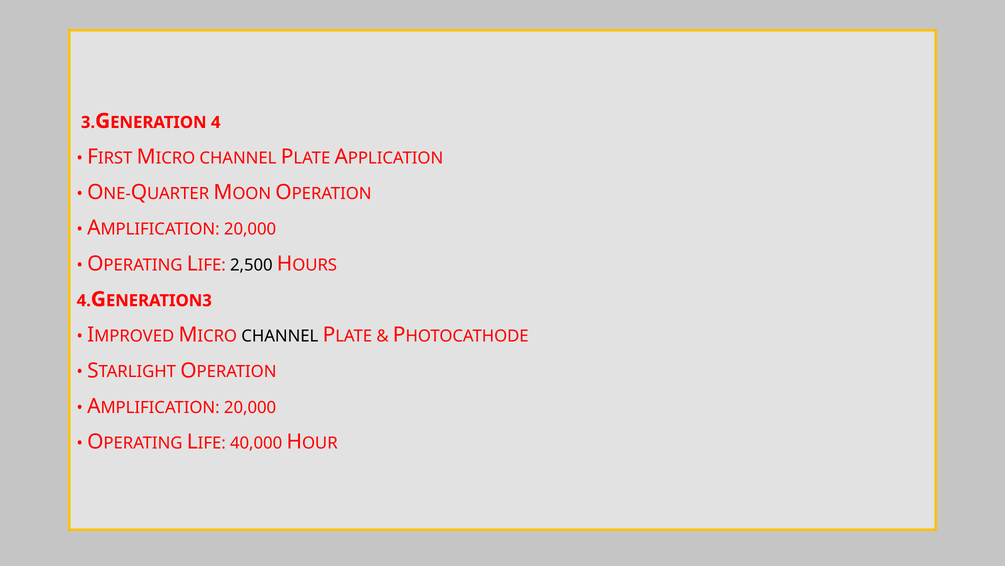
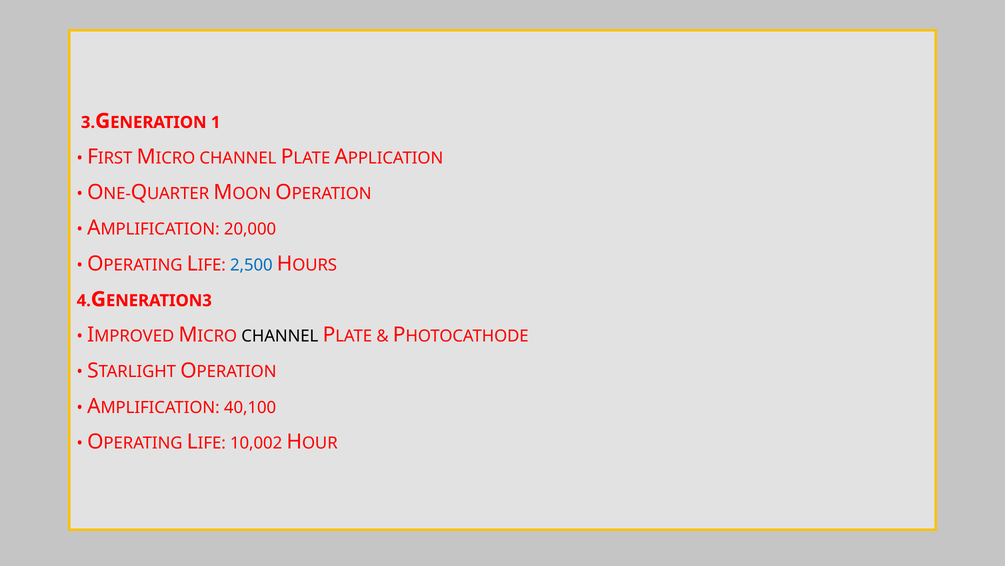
4: 4 -> 1 (216, 122)
2,500 colour: black -> blue (251, 265)
20,000: 20,000 -> 40,100 (250, 407)
40,000: 40,000 -> 10,002 (256, 443)
